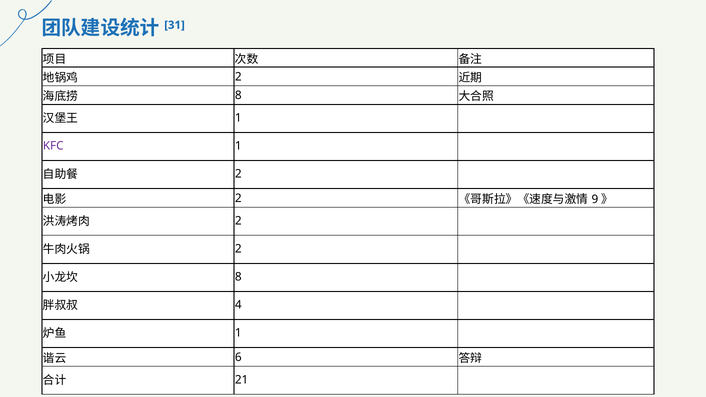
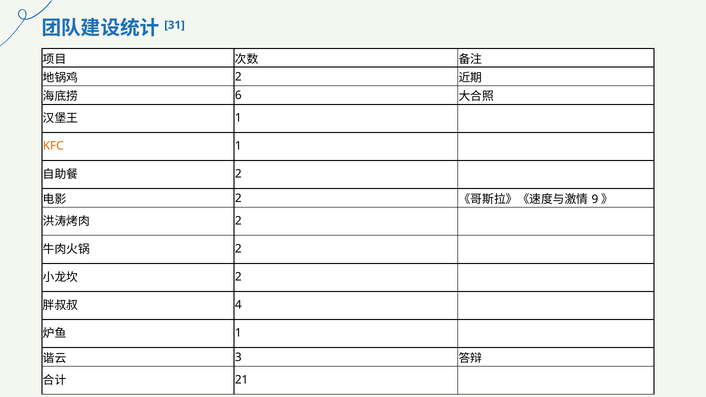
8: 8 -> 6 (238, 95)
KFC colour: purple -> orange (53, 146)
8: 8 -> 2 (238, 277)
6: 6 -> 3 (238, 357)
